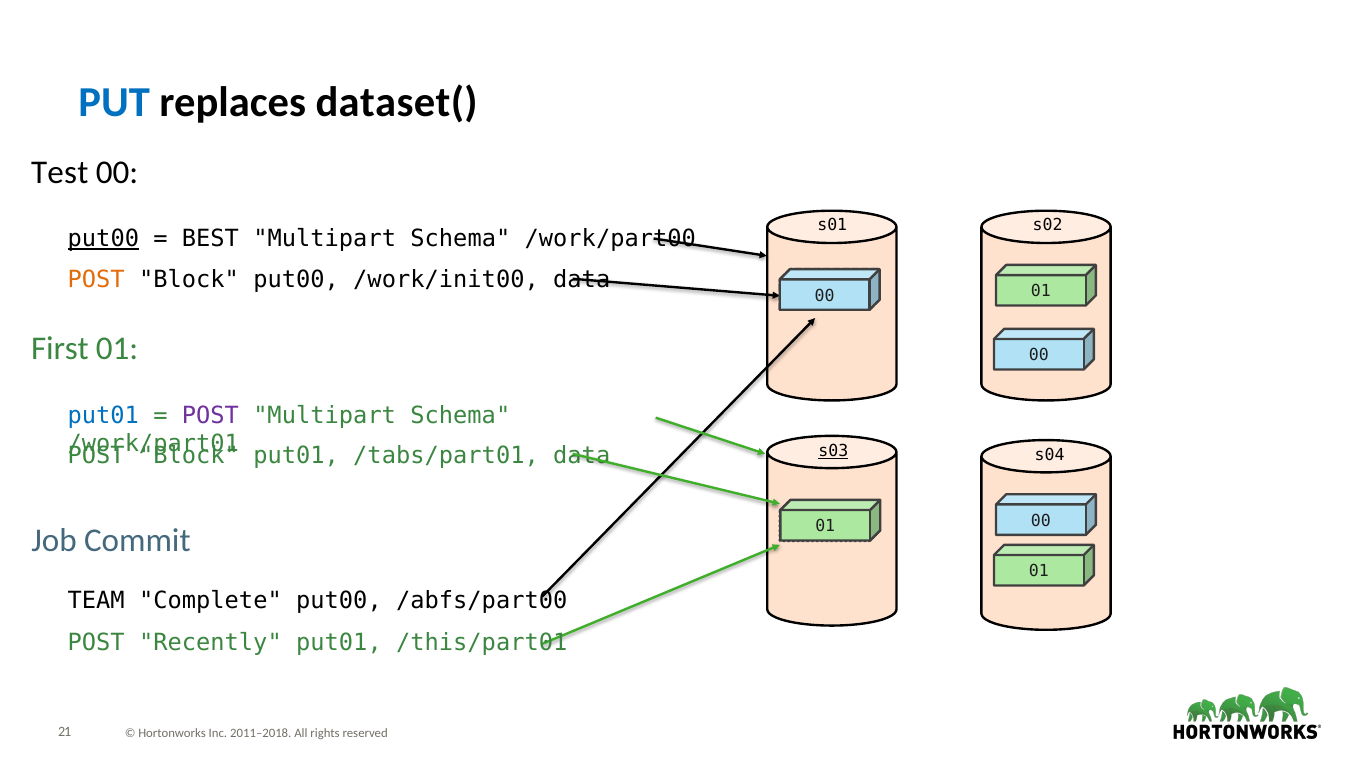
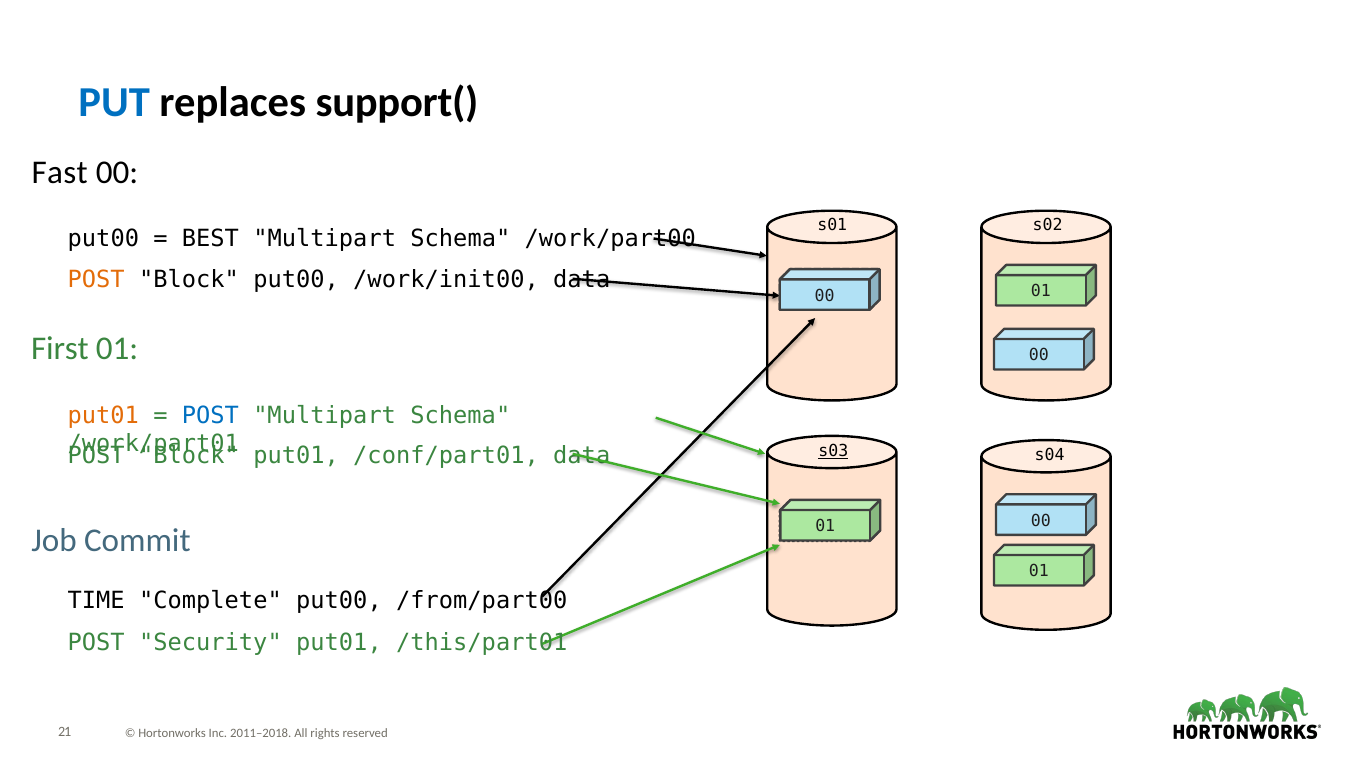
dataset(: dataset( -> support( (397, 103)
Test: Test -> Fast (60, 173)
put00 underline: present -> none (103, 239)
put01 colour: blue -> orange (103, 415)
POST colour: purple -> blue (210, 415)
/tabs/part01: /tabs/part01 -> /conf/part01 (446, 456)
TEAM: TEAM -> TIME (96, 601)
/abfs/part00: /abfs/part00 -> /from/part00 (482, 601)
Recently: Recently -> Security (210, 643)
